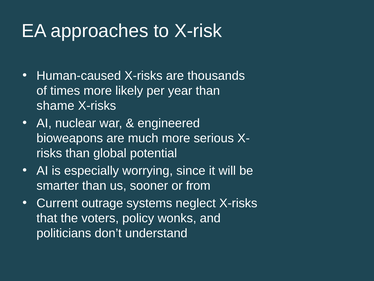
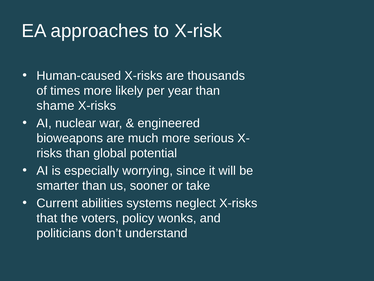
from: from -> take (198, 185)
outrage: outrage -> abilities (102, 203)
